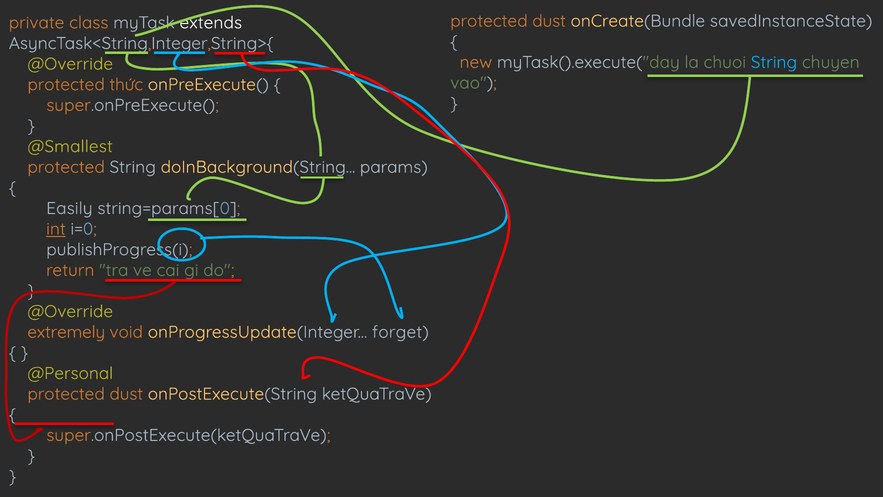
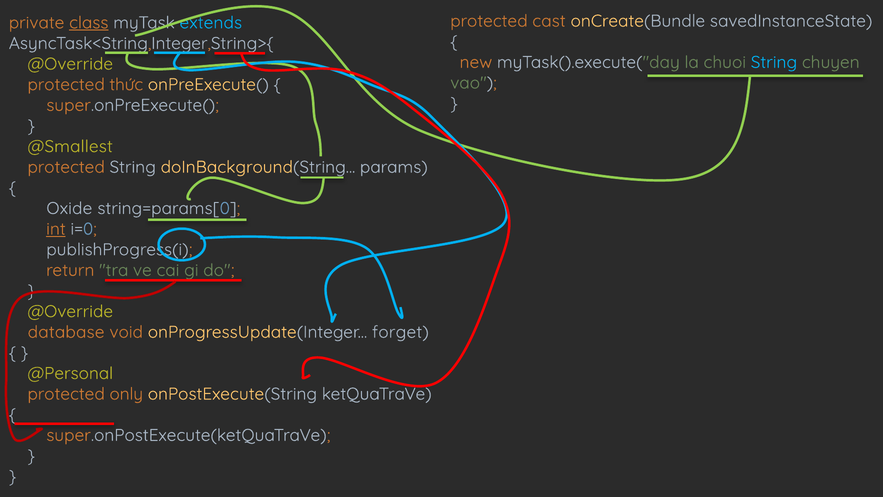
dust: dust -> cast (549, 21)
class underline: none -> present (89, 23)
extends colour: white -> light blue (211, 23)
Easily: Easily -> Oxide (69, 208)
extremely: extremely -> database (66, 332)
dust: dust -> only (126, 394)
